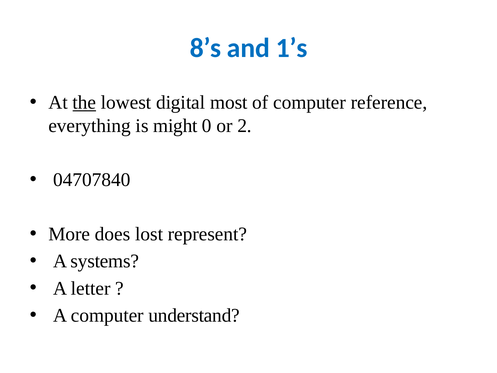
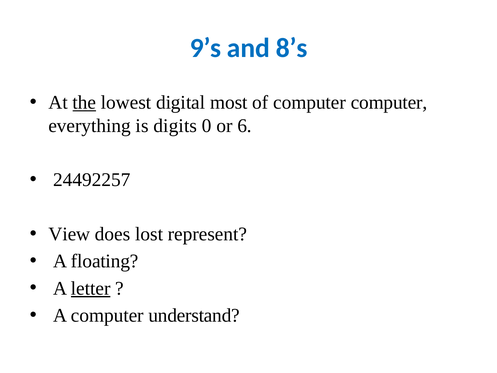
8’s: 8’s -> 9’s (205, 48)
1’s: 1’s -> 8’s (292, 48)
computer reference: reference -> computer (389, 102)
might: might -> digits (175, 126)
2: 2 -> 6 (245, 126)
04707840: 04707840 -> 24492257 (92, 180)
More: More -> View (69, 234)
systems: systems -> floating (105, 261)
letter underline: none -> present (91, 288)
